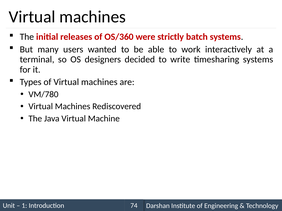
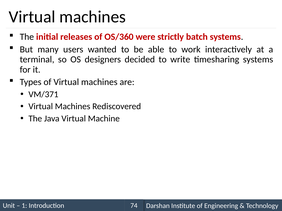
VM/780: VM/780 -> VM/371 (43, 95)
